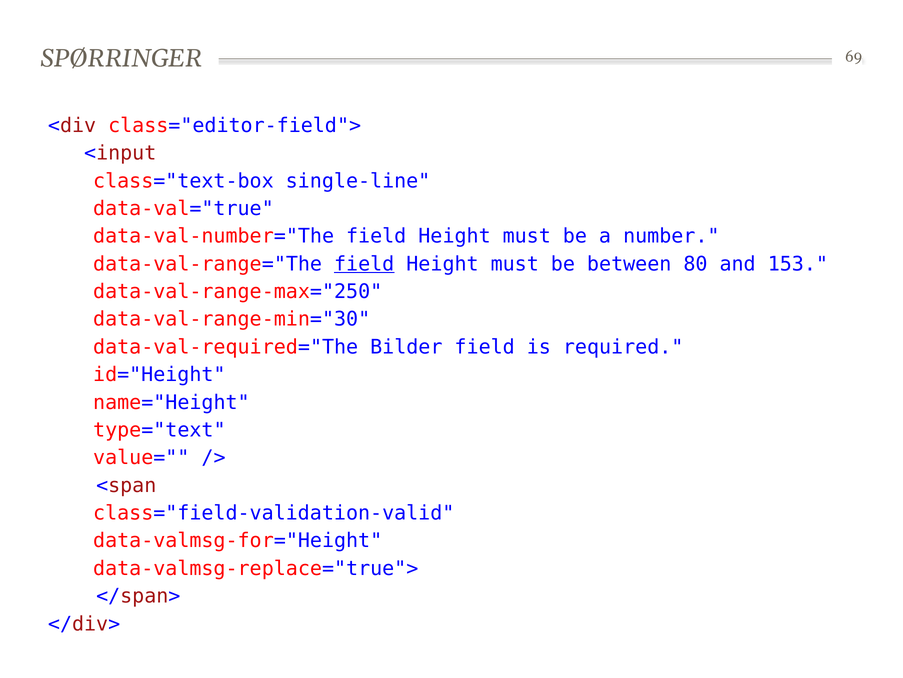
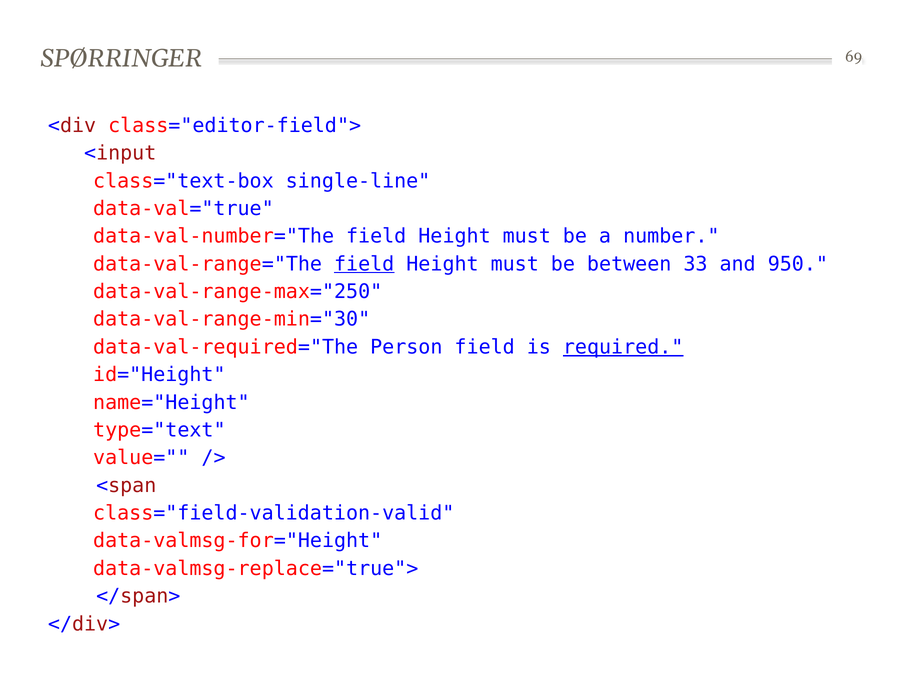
80: 80 -> 33 (695, 264)
153: 153 -> 950 (798, 264)
Bilder: Bilder -> Person (406, 347)
required underline: none -> present (623, 347)
